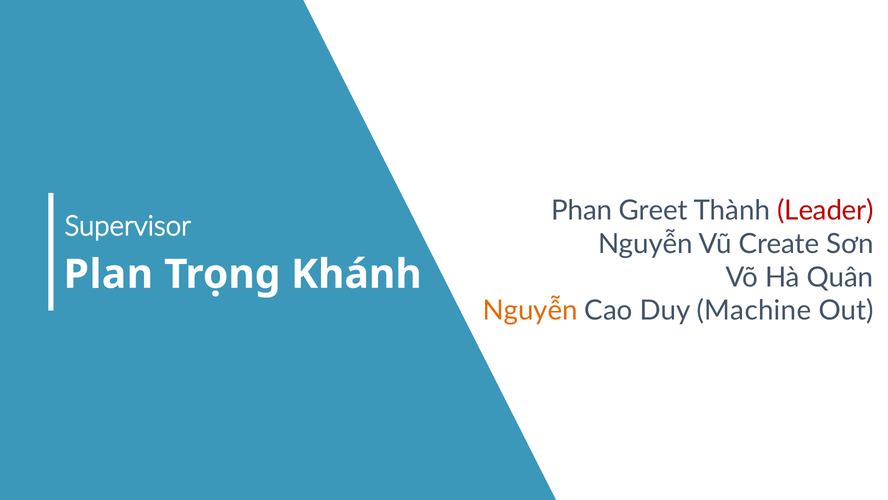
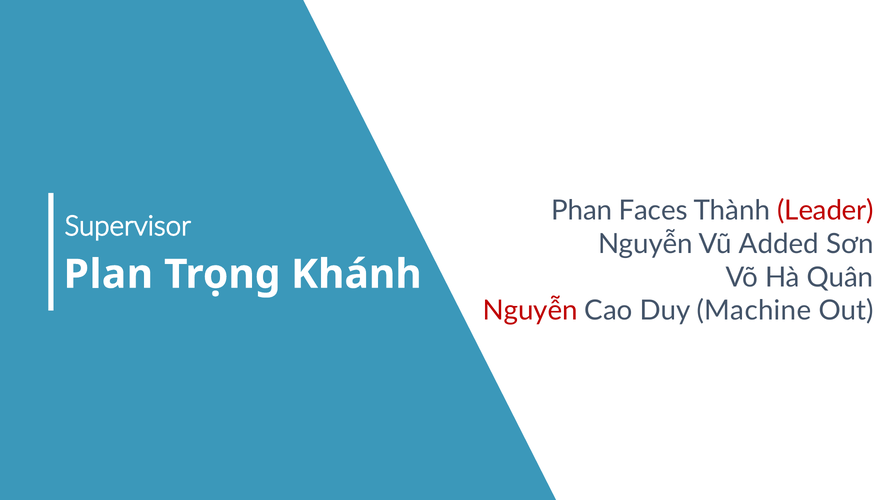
Greet: Greet -> Faces (653, 211)
Create: Create -> Added (779, 244)
Nguyễn colour: orange -> red (530, 311)
